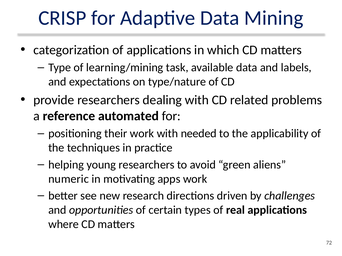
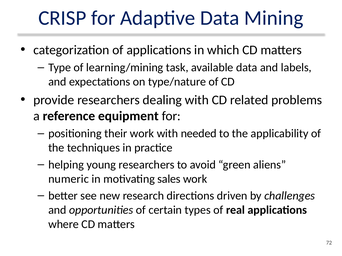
automated: automated -> equipment (128, 116)
apps: apps -> sales (169, 179)
